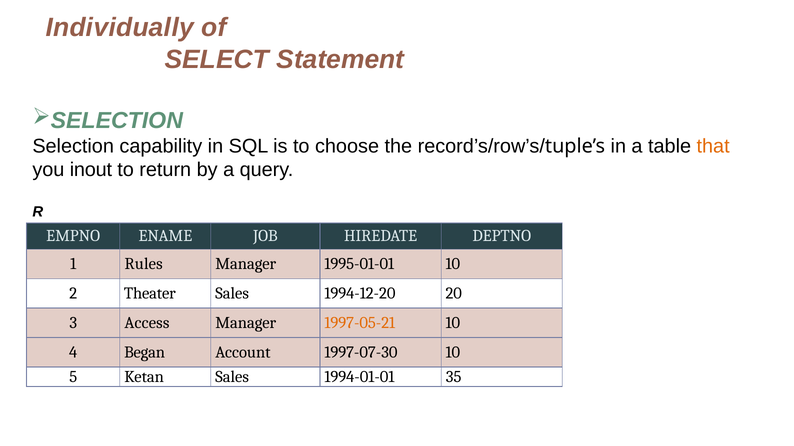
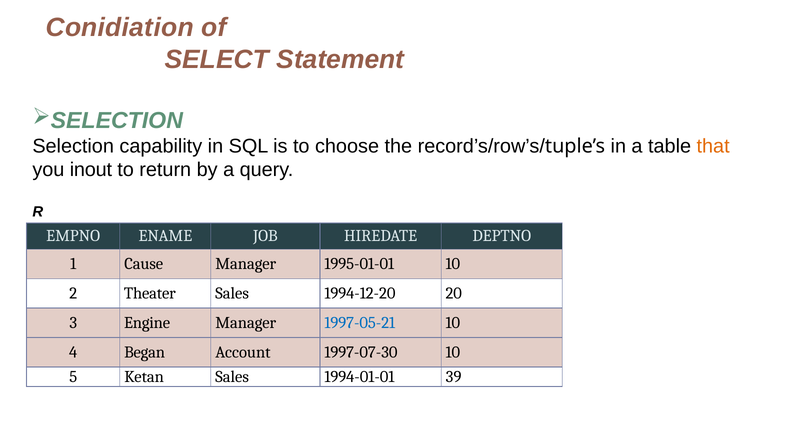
Individually: Individually -> Conidiation (120, 28)
Rules: Rules -> Cause (144, 264)
Access: Access -> Engine (147, 323)
1997-05-21 colour: orange -> blue (360, 323)
35: 35 -> 39 (454, 377)
